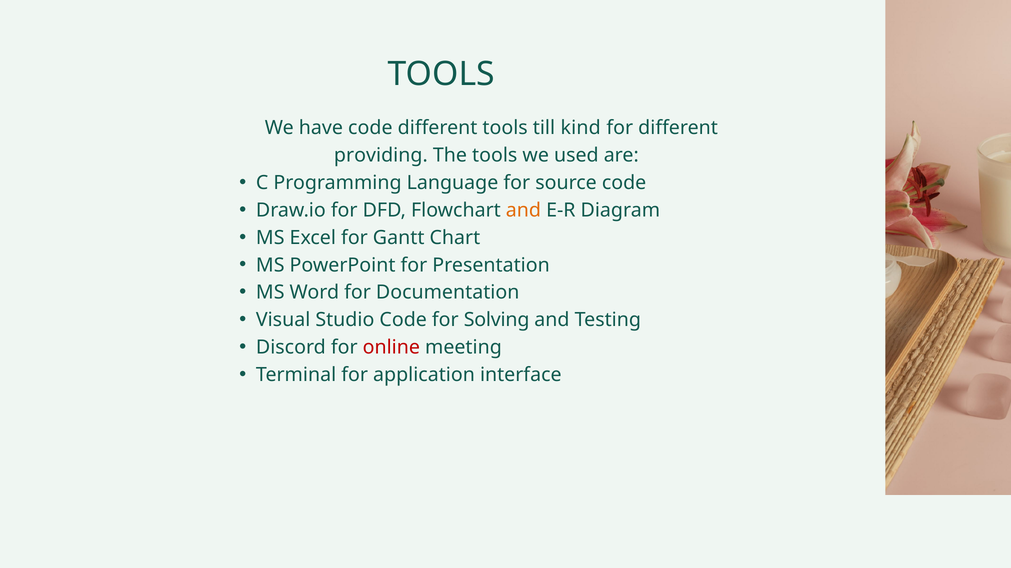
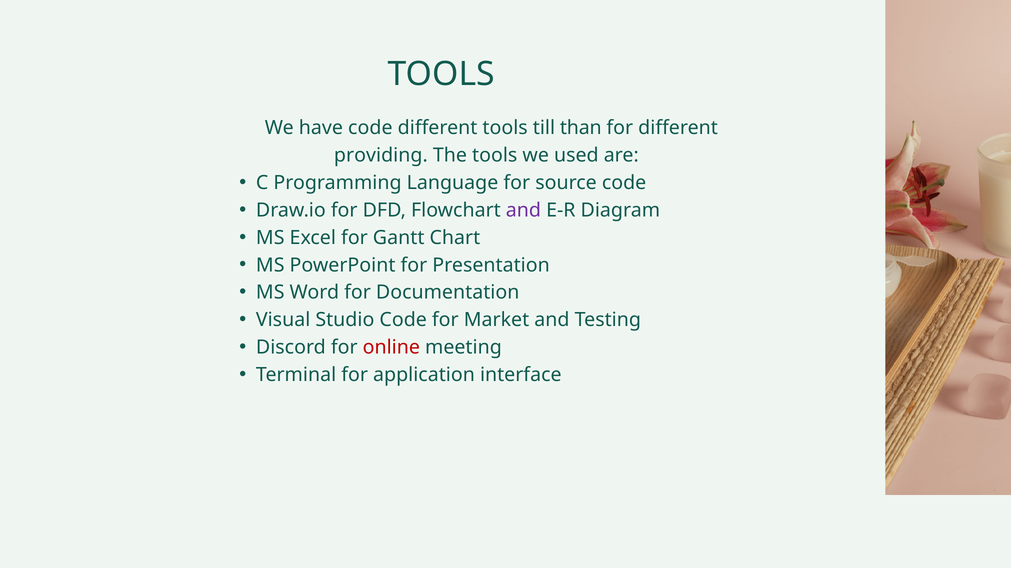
kind: kind -> than (581, 128)
and colour: orange -> purple (523, 210)
Solving: Solving -> Market (496, 320)
